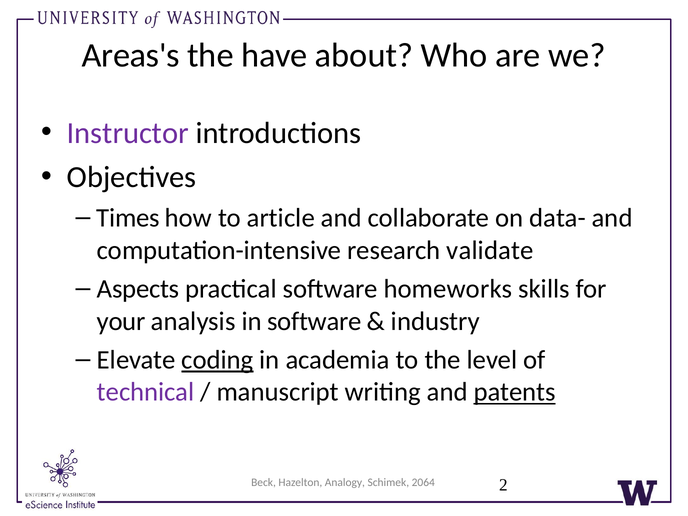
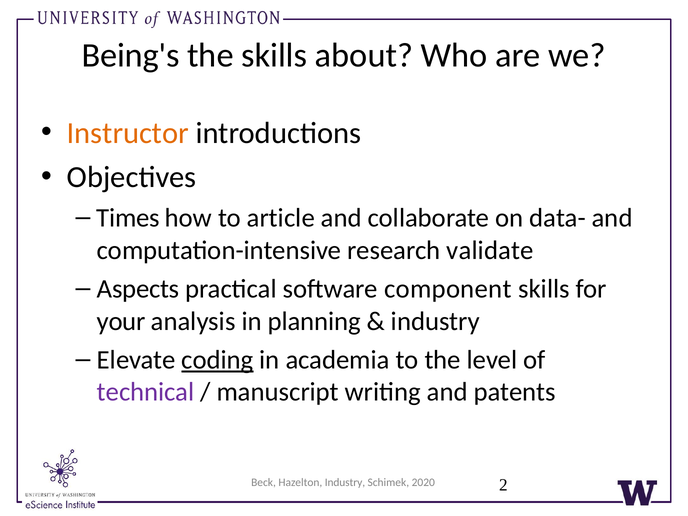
Areas's: Areas's -> Being's (131, 55)
the have: have -> skills (274, 55)
Instructor colour: purple -> orange (128, 133)
homeworks: homeworks -> component (448, 289)
in software: software -> planning (314, 321)
patents underline: present -> none (515, 392)
Hazelton Analogy: Analogy -> Industry (345, 483)
2064: 2064 -> 2020 (423, 483)
